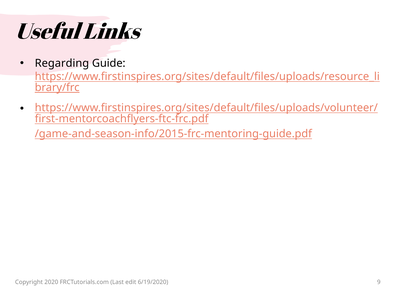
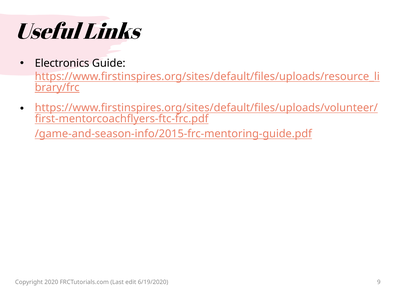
Regarding: Regarding -> Electronics (62, 63)
